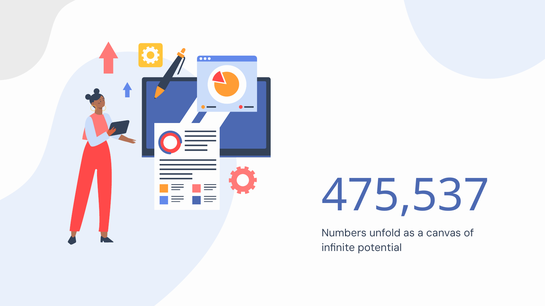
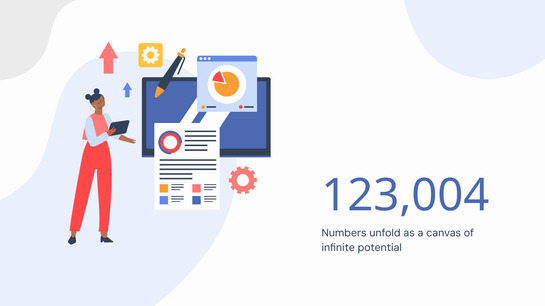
475,537: 475,537 -> 123,004 (406, 196)
